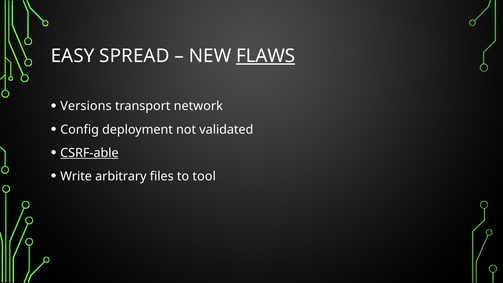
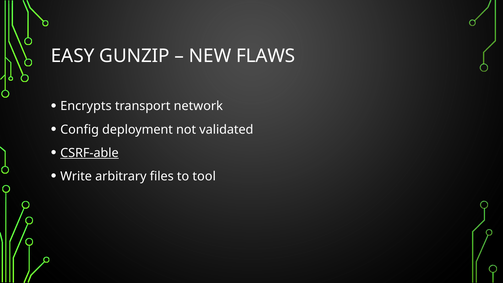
SPREAD: SPREAD -> GUNZIP (134, 56)
FLAWS underline: present -> none (266, 56)
Versions: Versions -> Encrypts (86, 106)
